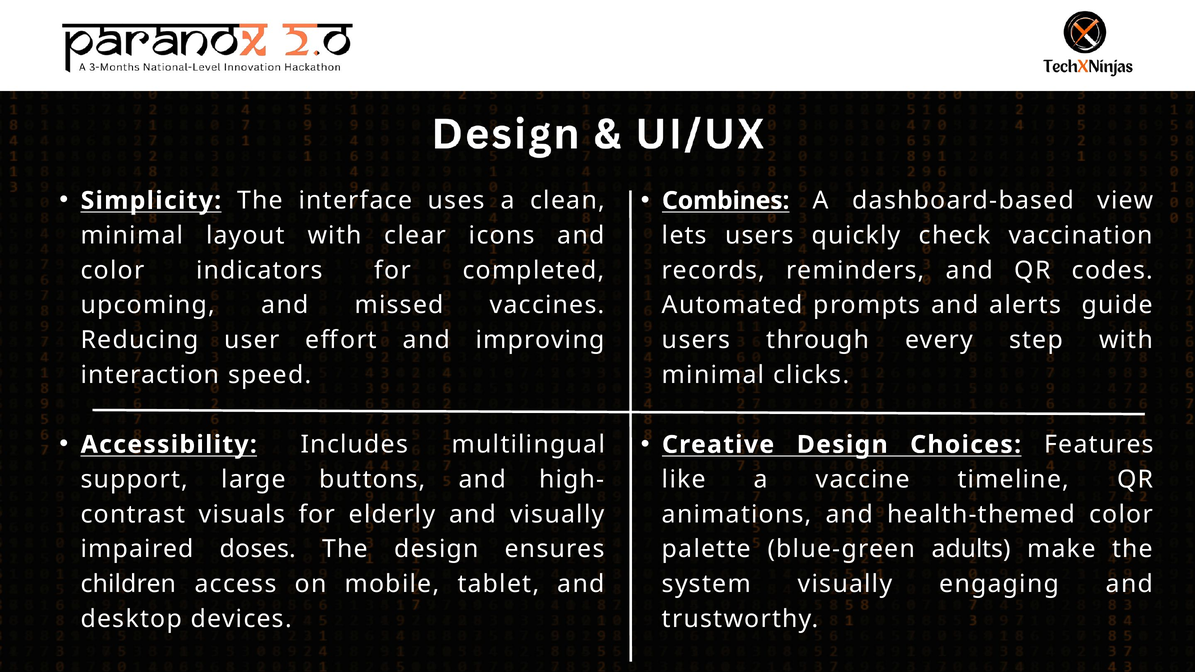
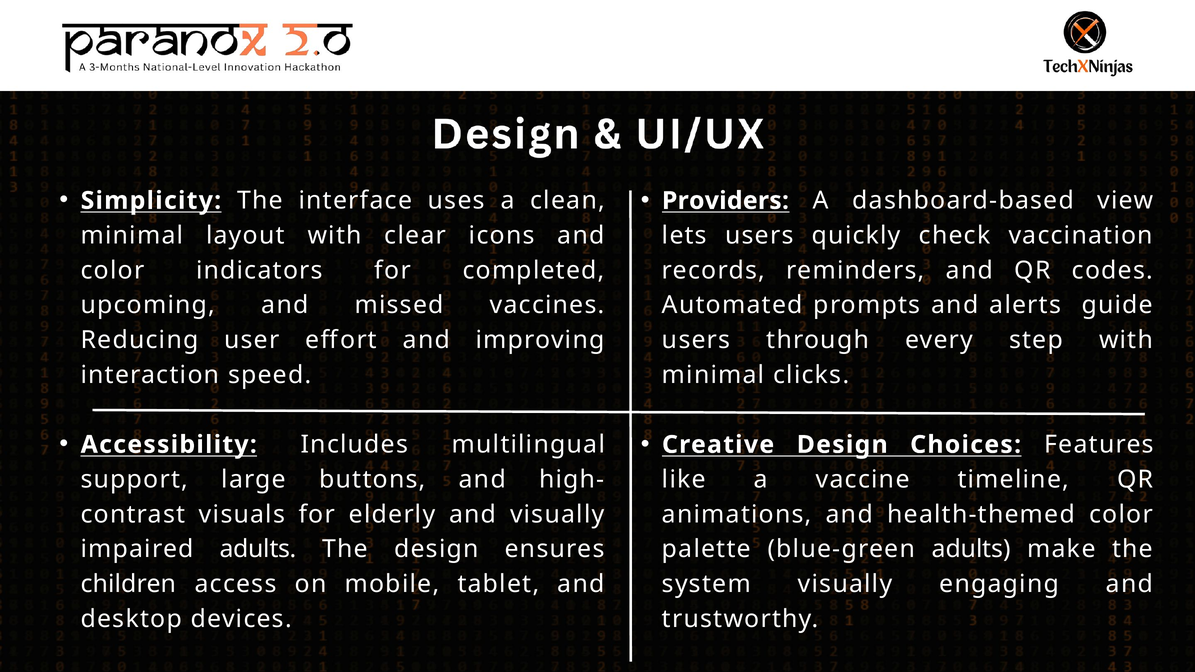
Combines: Combines -> Providers (725, 201)
impaired doses: doses -> adults (258, 549)
